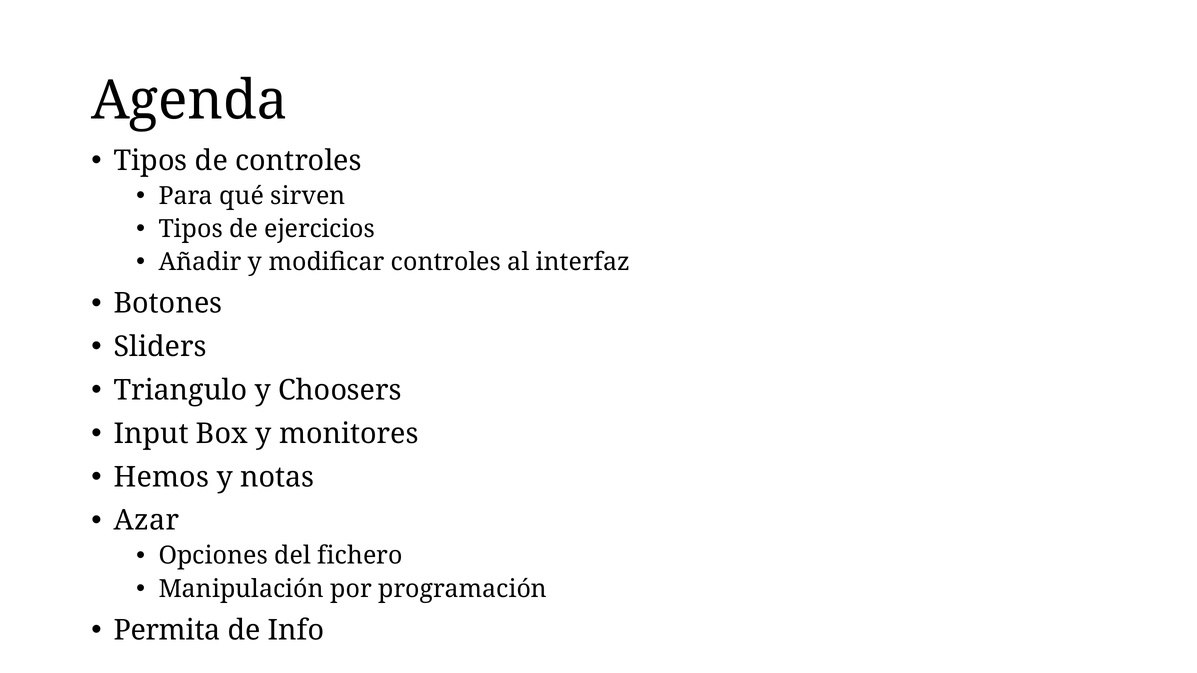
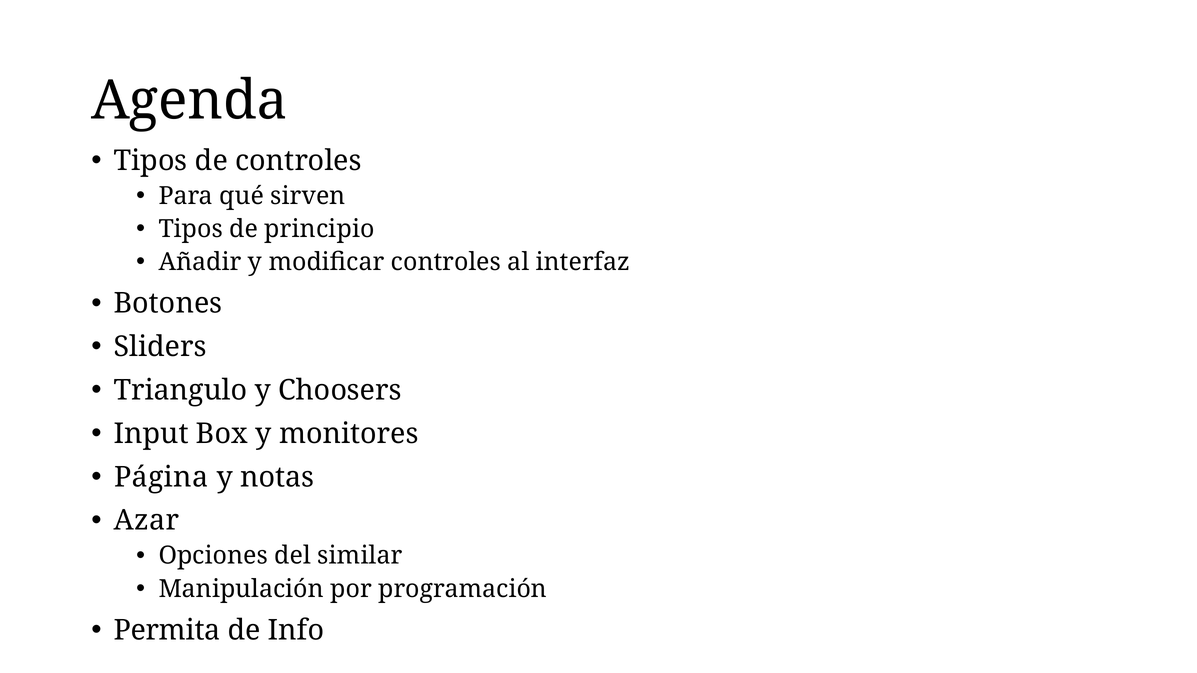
ejercicios: ejercicios -> principio (319, 229)
Hemos: Hemos -> Página (161, 477)
fichero: fichero -> similar (360, 556)
